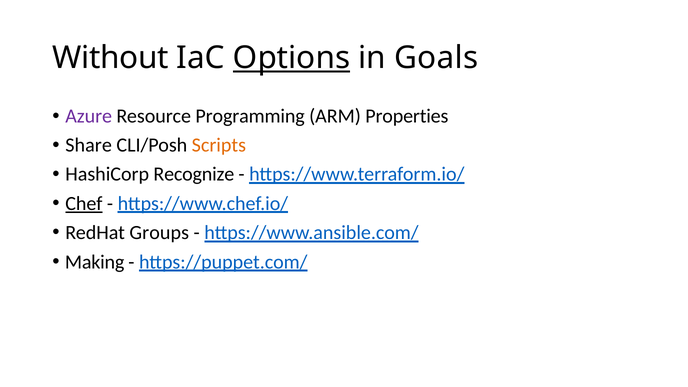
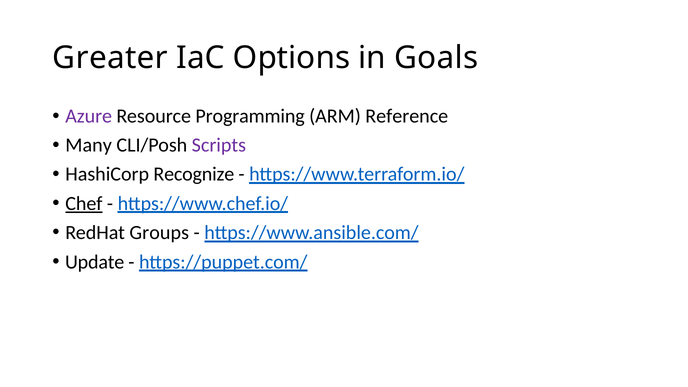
Without: Without -> Greater (110, 58)
Options underline: present -> none (292, 58)
Properties: Properties -> Reference (407, 116)
Share: Share -> Many (89, 145)
Scripts colour: orange -> purple (219, 145)
Making: Making -> Update (95, 262)
